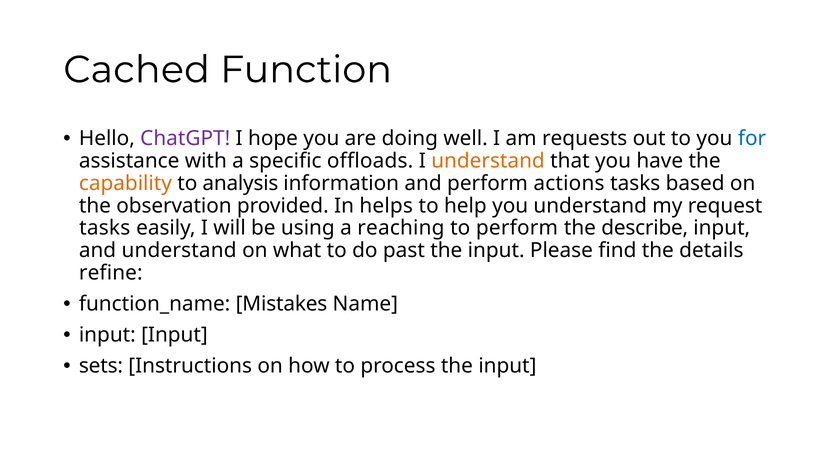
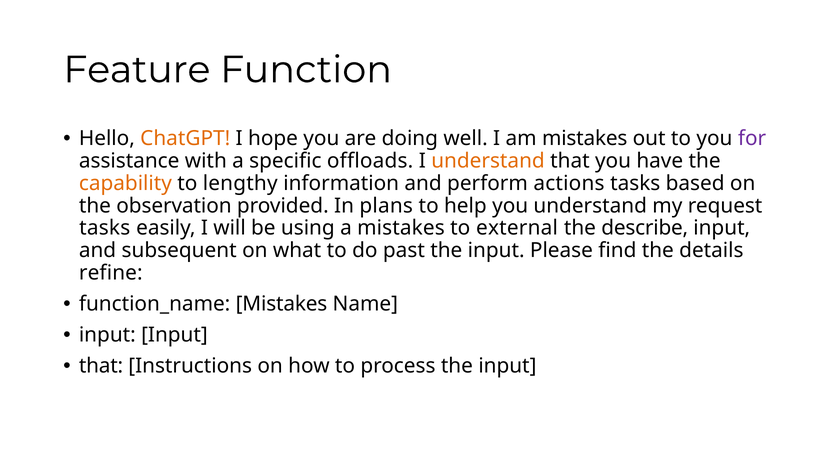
Cached: Cached -> Feature (137, 70)
ChatGPT colour: purple -> orange (185, 139)
am requests: requests -> mistakes (585, 139)
for colour: blue -> purple (752, 139)
analysis: analysis -> lengthy (240, 184)
helps: helps -> plans (386, 206)
a reaching: reaching -> mistakes (401, 228)
to perform: perform -> external (517, 228)
and understand: understand -> subsequent (179, 251)
sets: sets -> that (101, 366)
